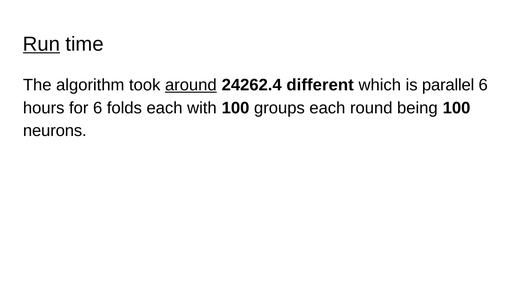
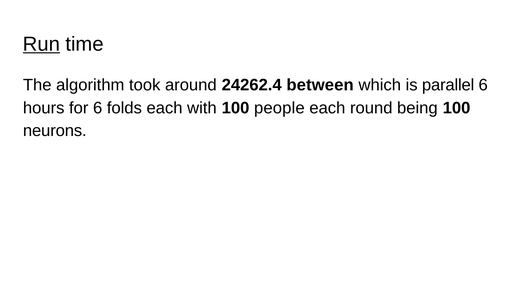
around underline: present -> none (191, 85)
different: different -> between (320, 85)
groups: groups -> people (279, 108)
